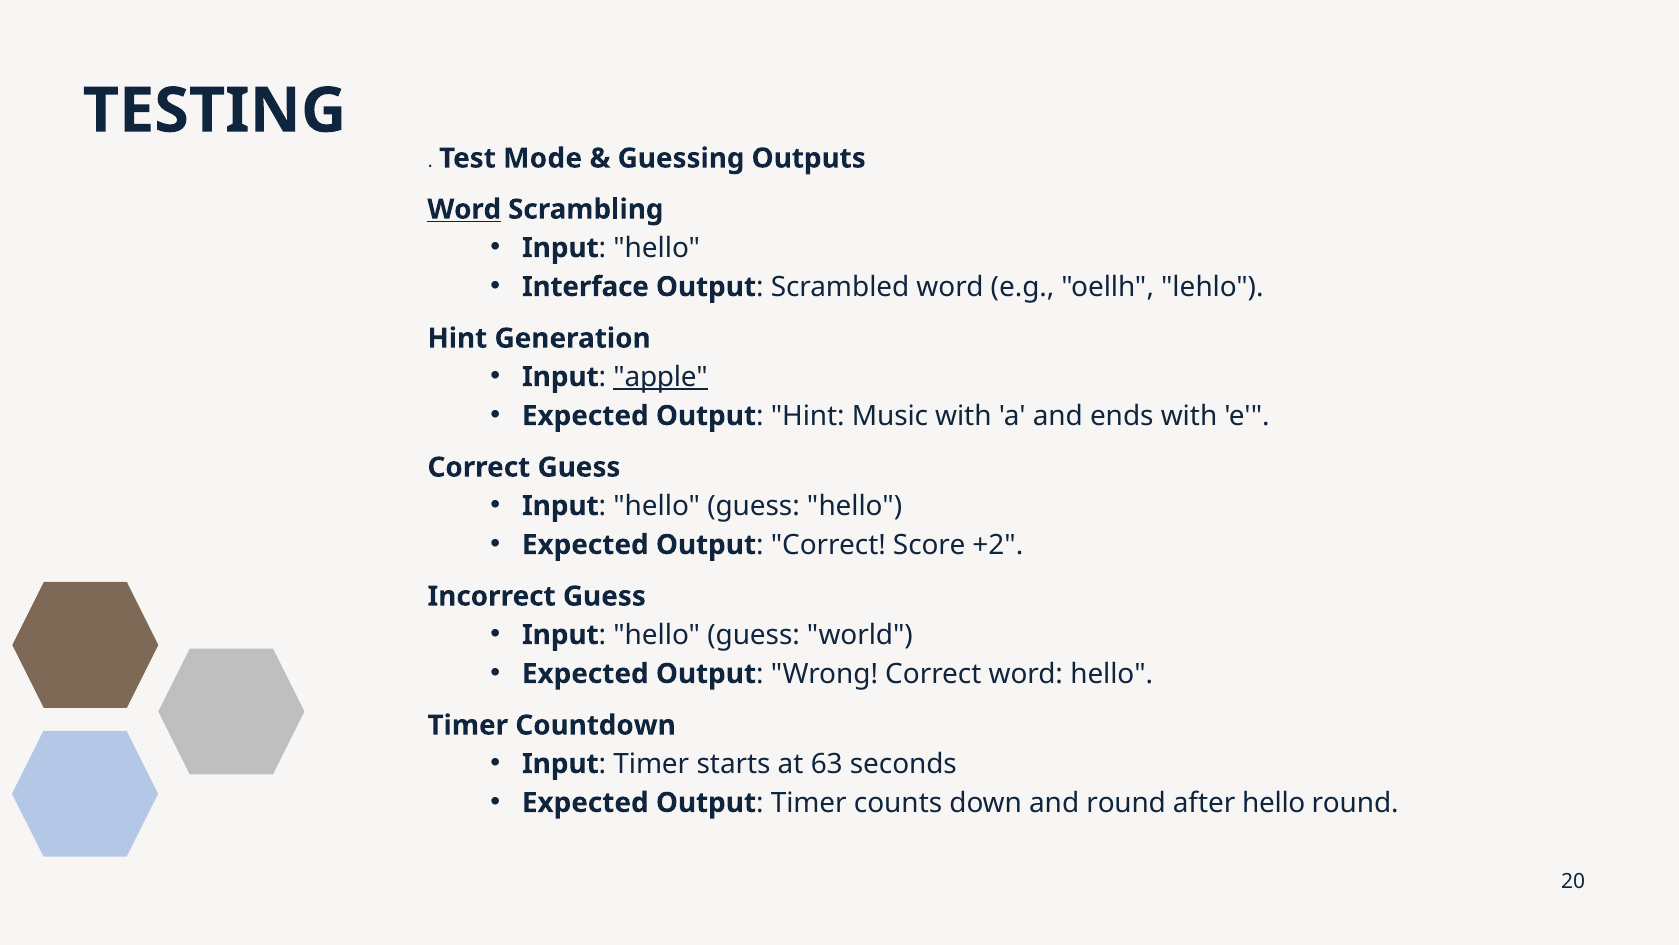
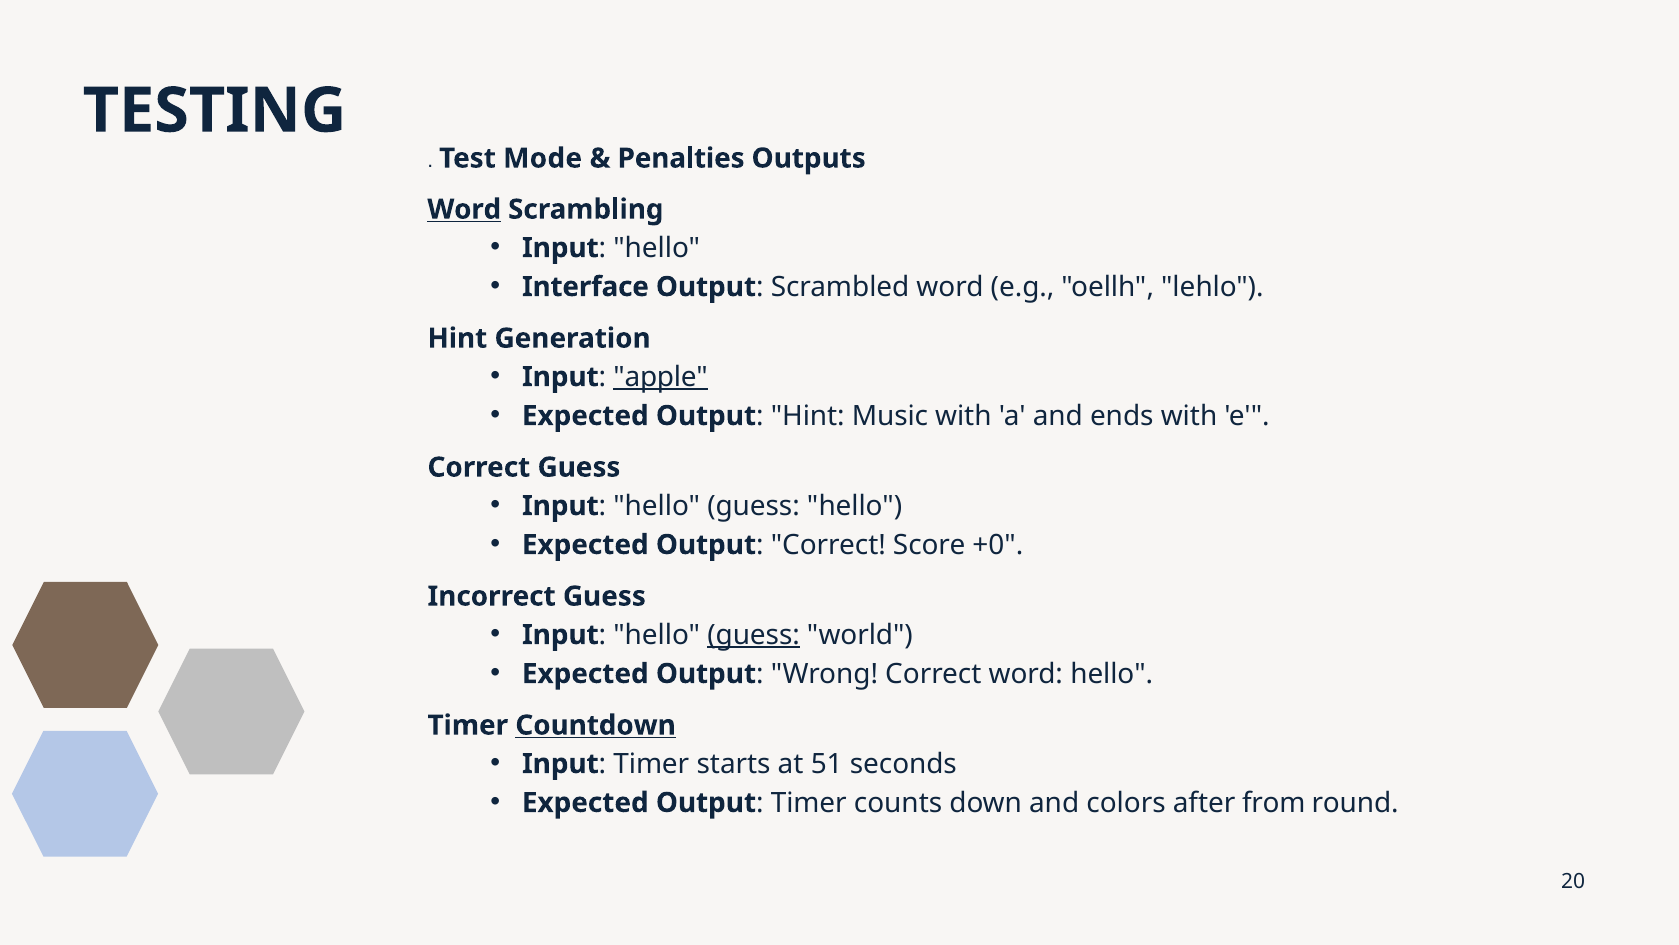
Guessing: Guessing -> Penalties (681, 158)
+2: +2 -> +0 (998, 544)
guess underline: none -> present (754, 634)
Countdown underline: none -> present (596, 725)
63: 63 -> 51 (827, 763)
and round: round -> colors (1126, 802)
after hello: hello -> from (1274, 802)
